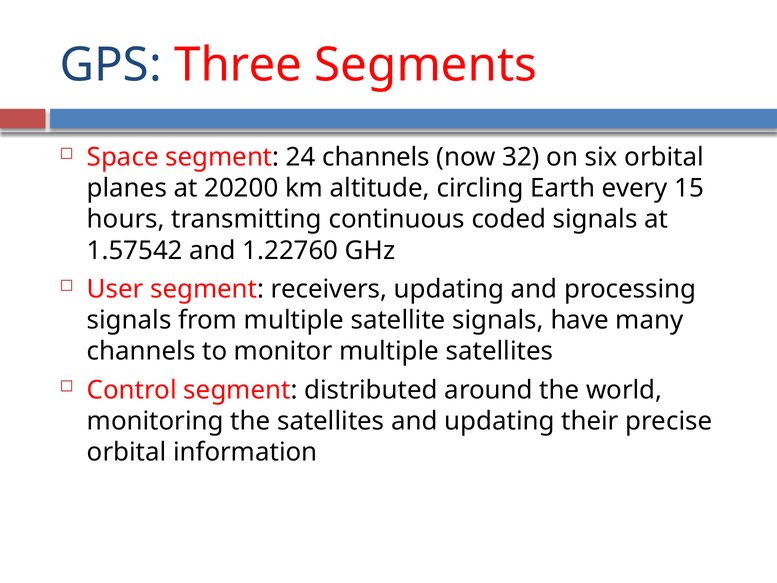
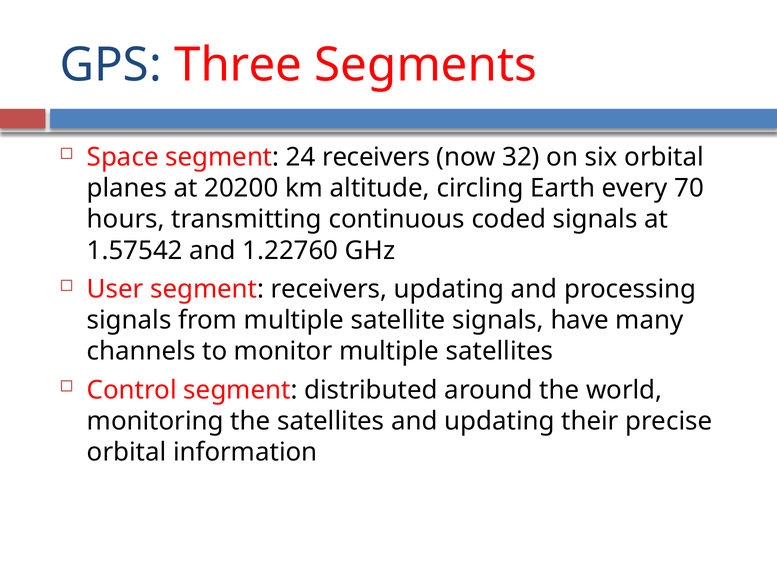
24 channels: channels -> receivers (376, 157)
15: 15 -> 70 (689, 188)
